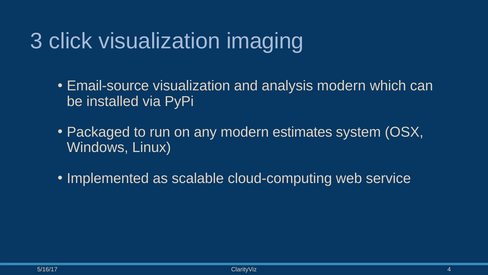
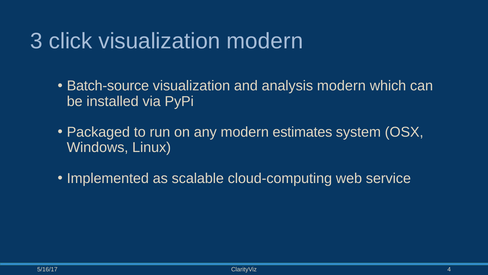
visualization imaging: imaging -> modern (265, 41)
Email-source: Email-source -> Batch-source (108, 86)
